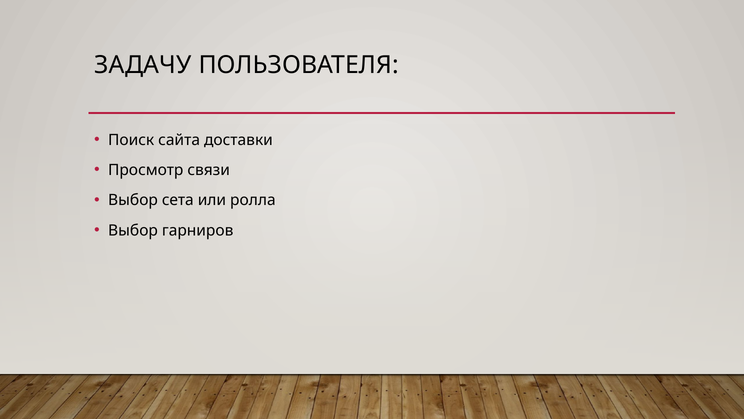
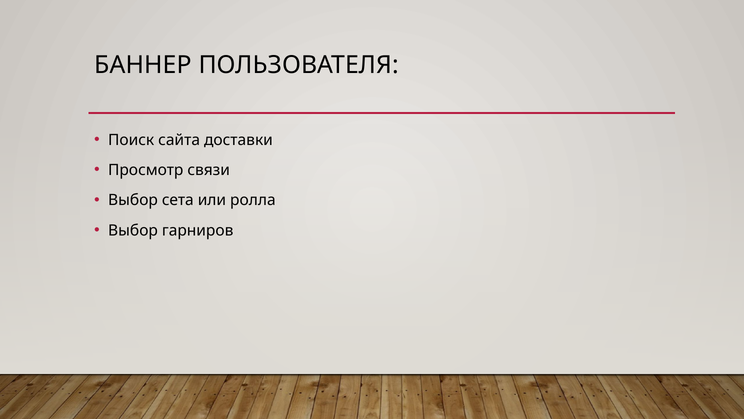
ЗАДАЧУ: ЗАДАЧУ -> БАННЕР (143, 65)
